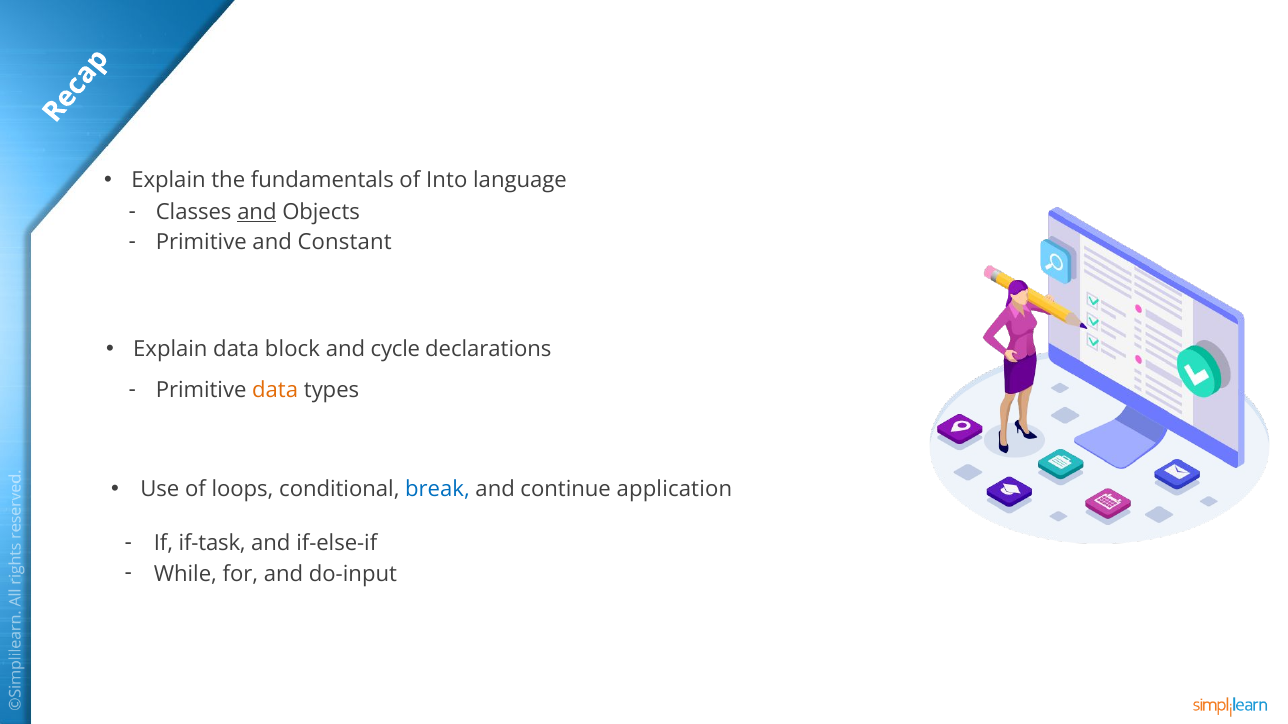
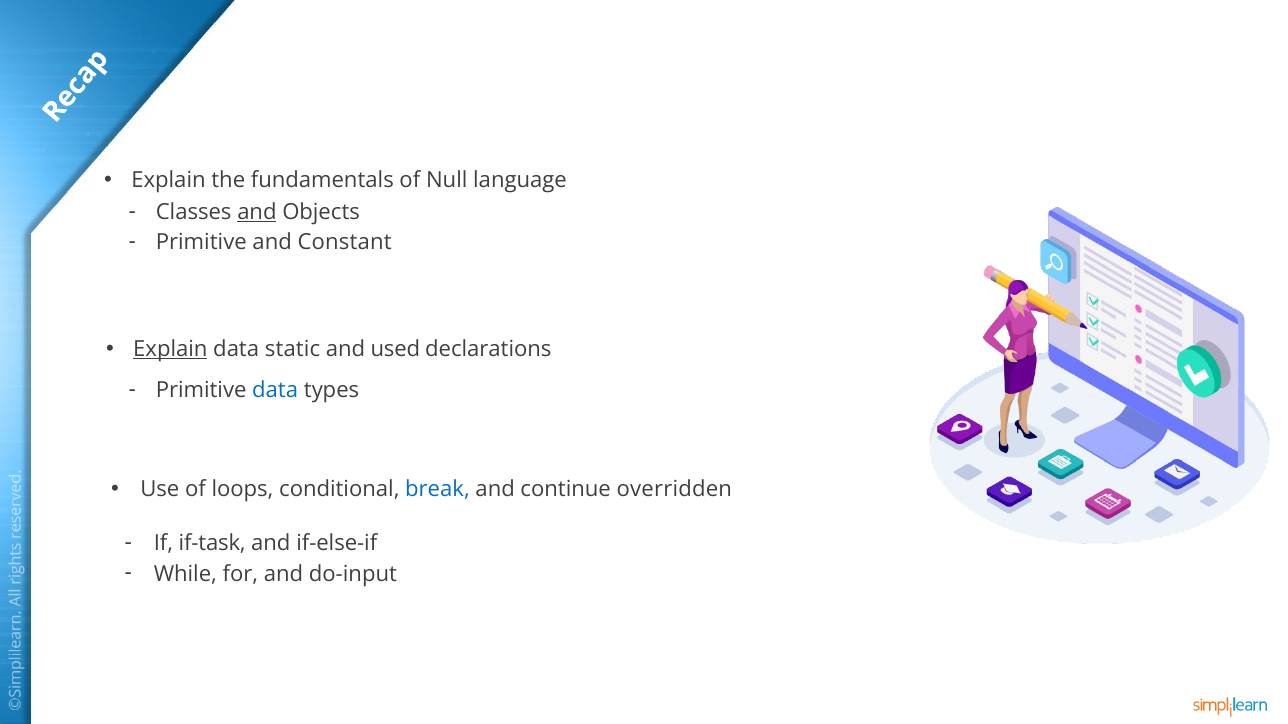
Into: Into -> Null (447, 180)
Explain underline: none -> present (170, 349)
block: block -> static (293, 349)
cycle: cycle -> used (395, 349)
data colour: orange -> blue (275, 390)
application: application -> overridden (674, 489)
